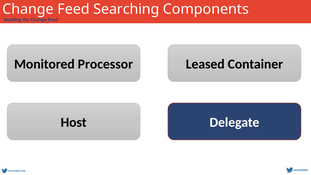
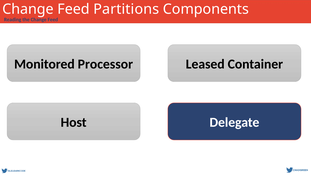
Searching: Searching -> Partitions (126, 9)
